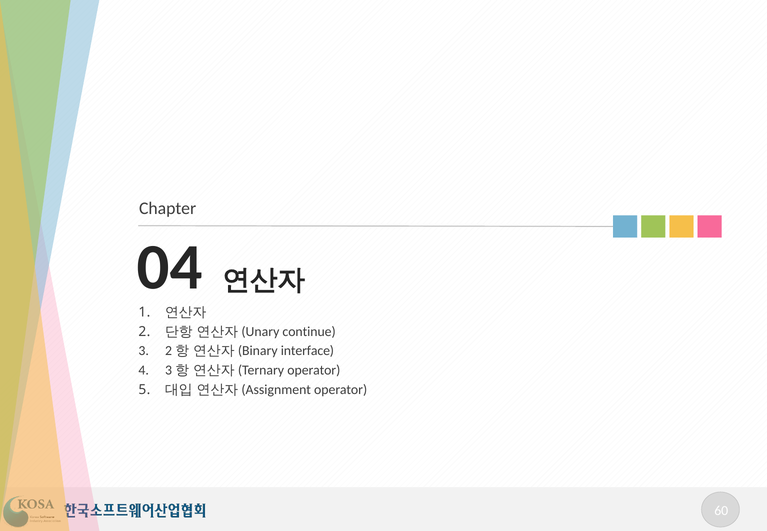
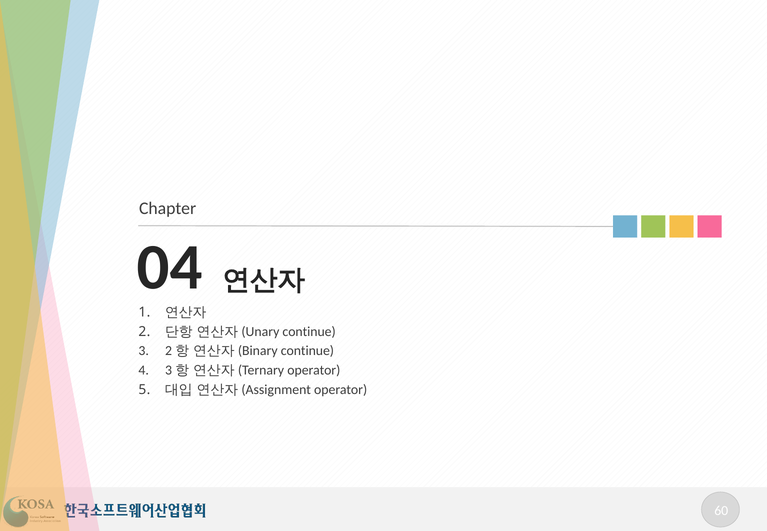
interface: interface -> continue (307, 351)
